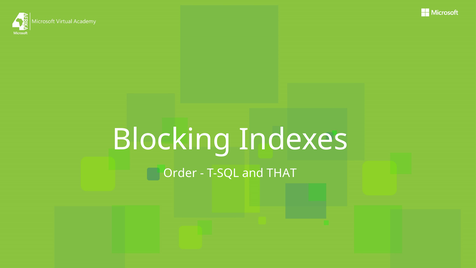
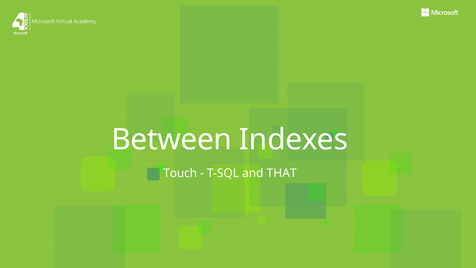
Blocking: Blocking -> Between (172, 140)
Order: Order -> Touch (180, 173)
